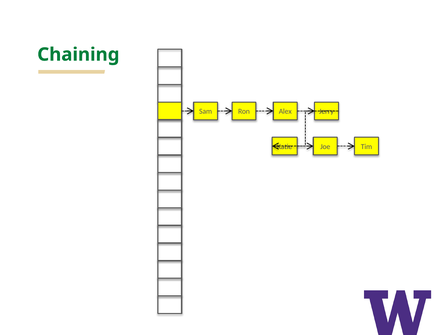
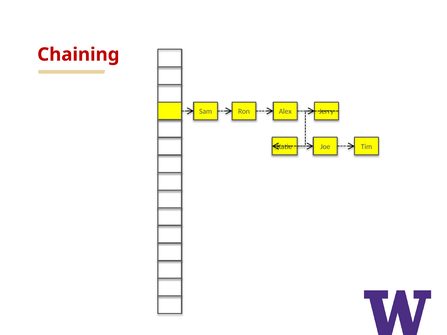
Chaining colour: green -> red (78, 55)
